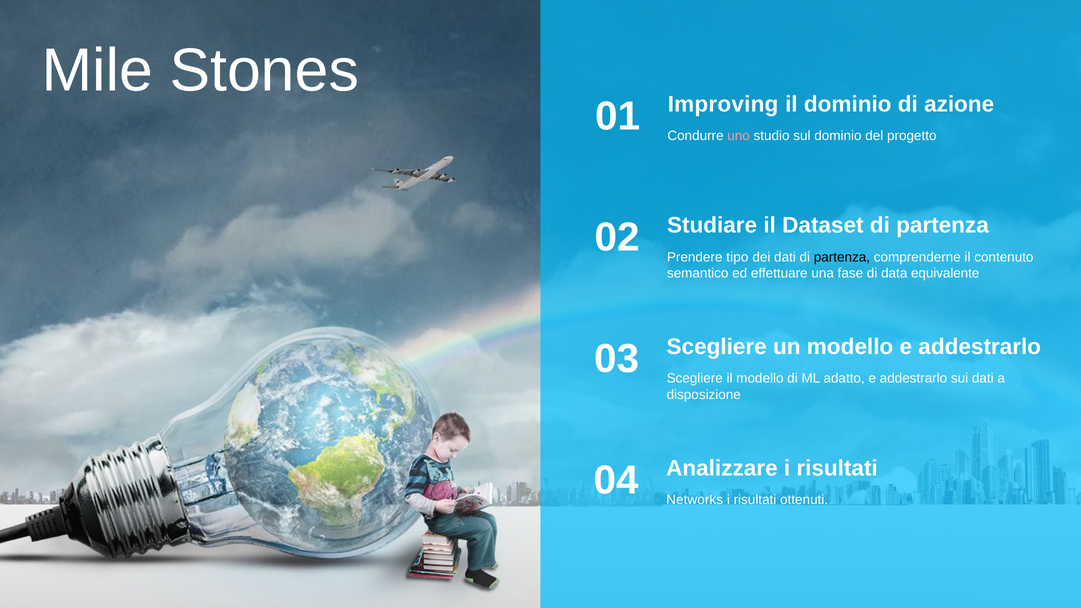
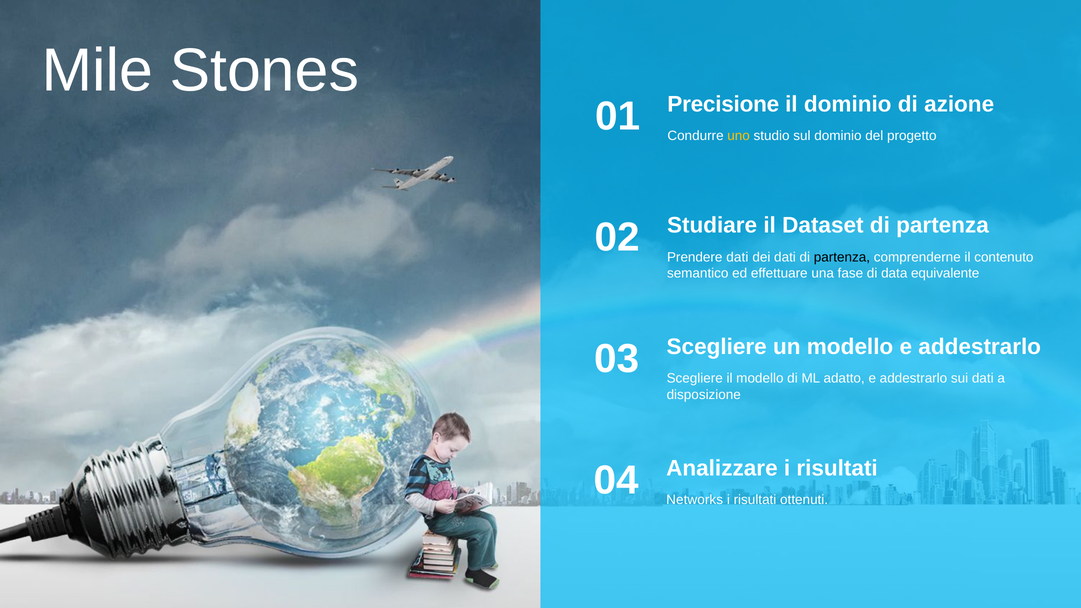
Improving: Improving -> Precisione (723, 104)
uno colour: pink -> yellow (739, 136)
Prendere tipo: tipo -> dati (737, 257)
